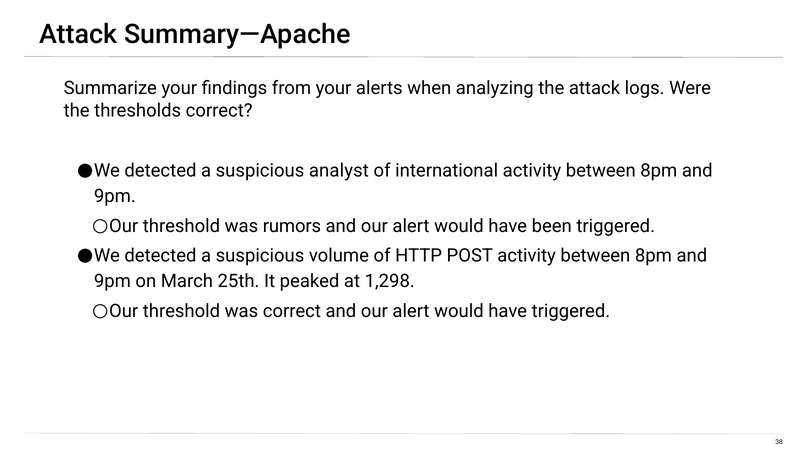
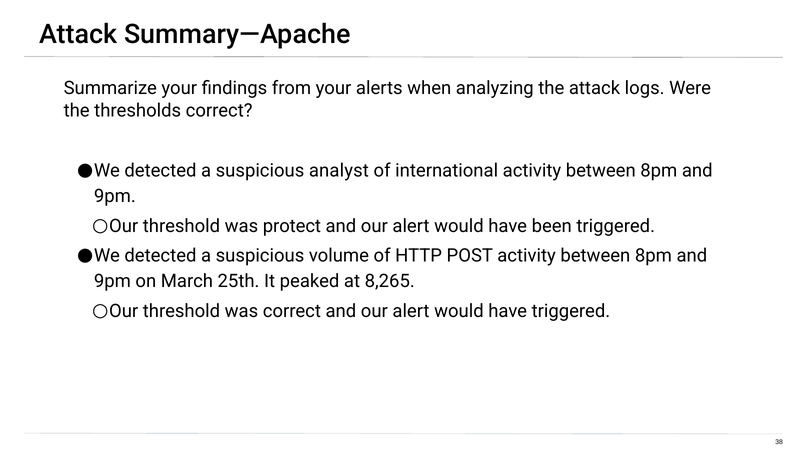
rumors: rumors -> protect (292, 226)
1,298: 1,298 -> 8,265 (390, 281)
